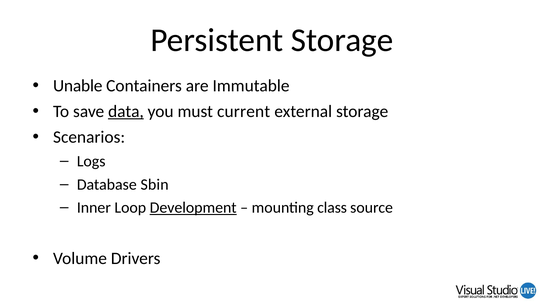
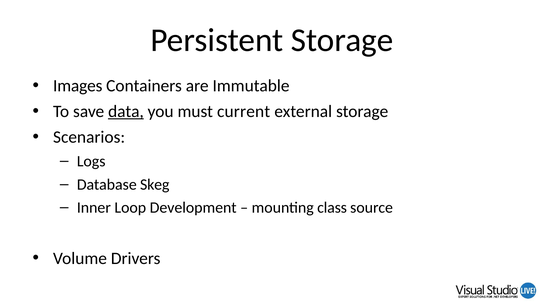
Unable: Unable -> Images (78, 86)
Sbin: Sbin -> Skeg (155, 184)
Development underline: present -> none (193, 208)
